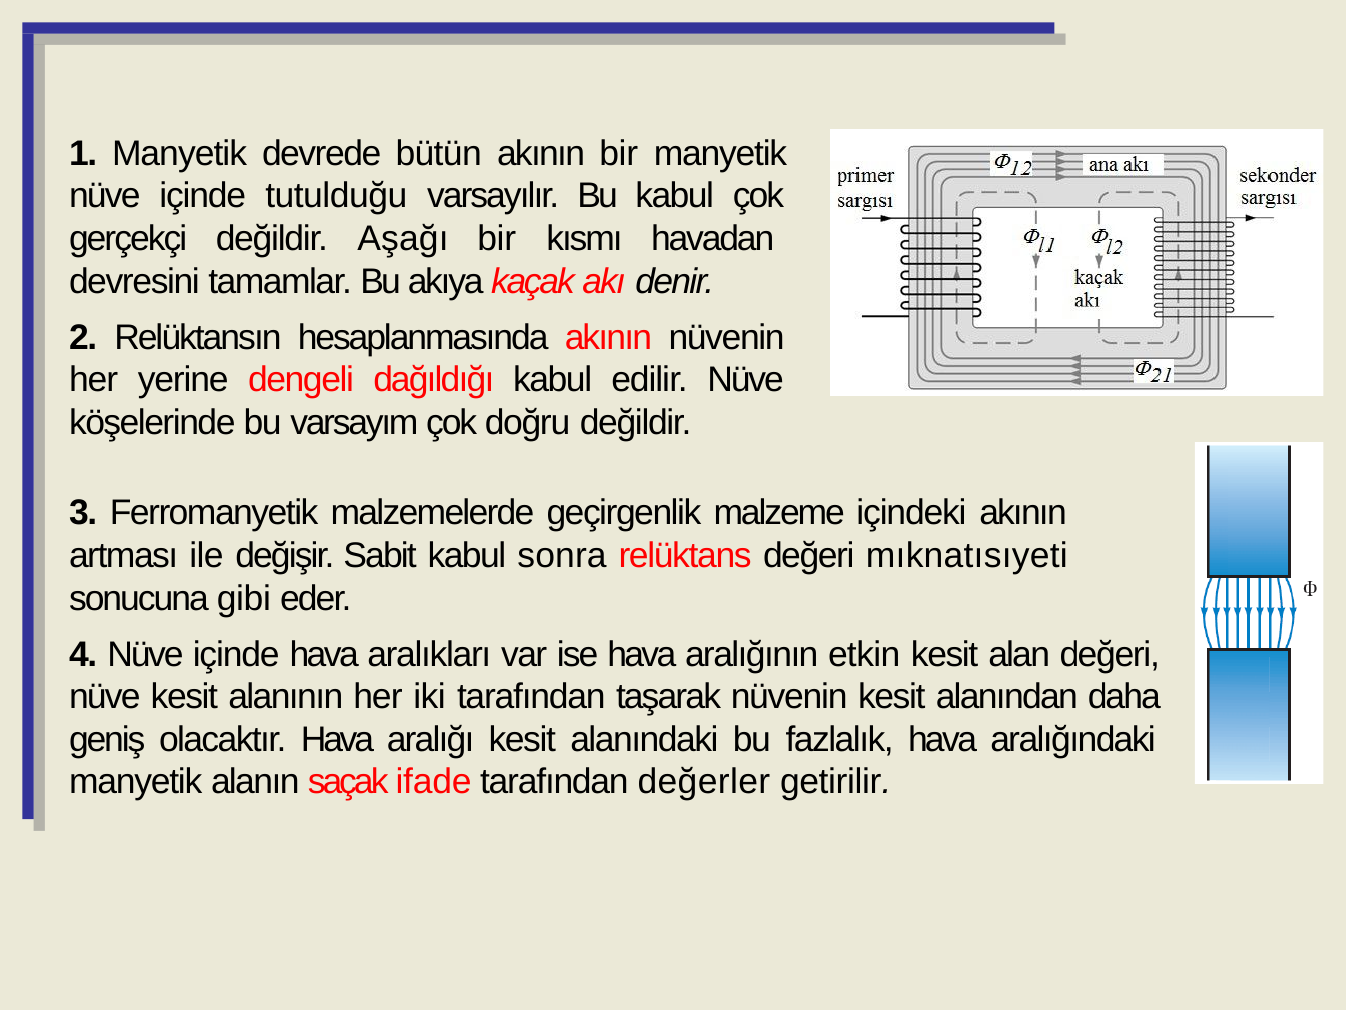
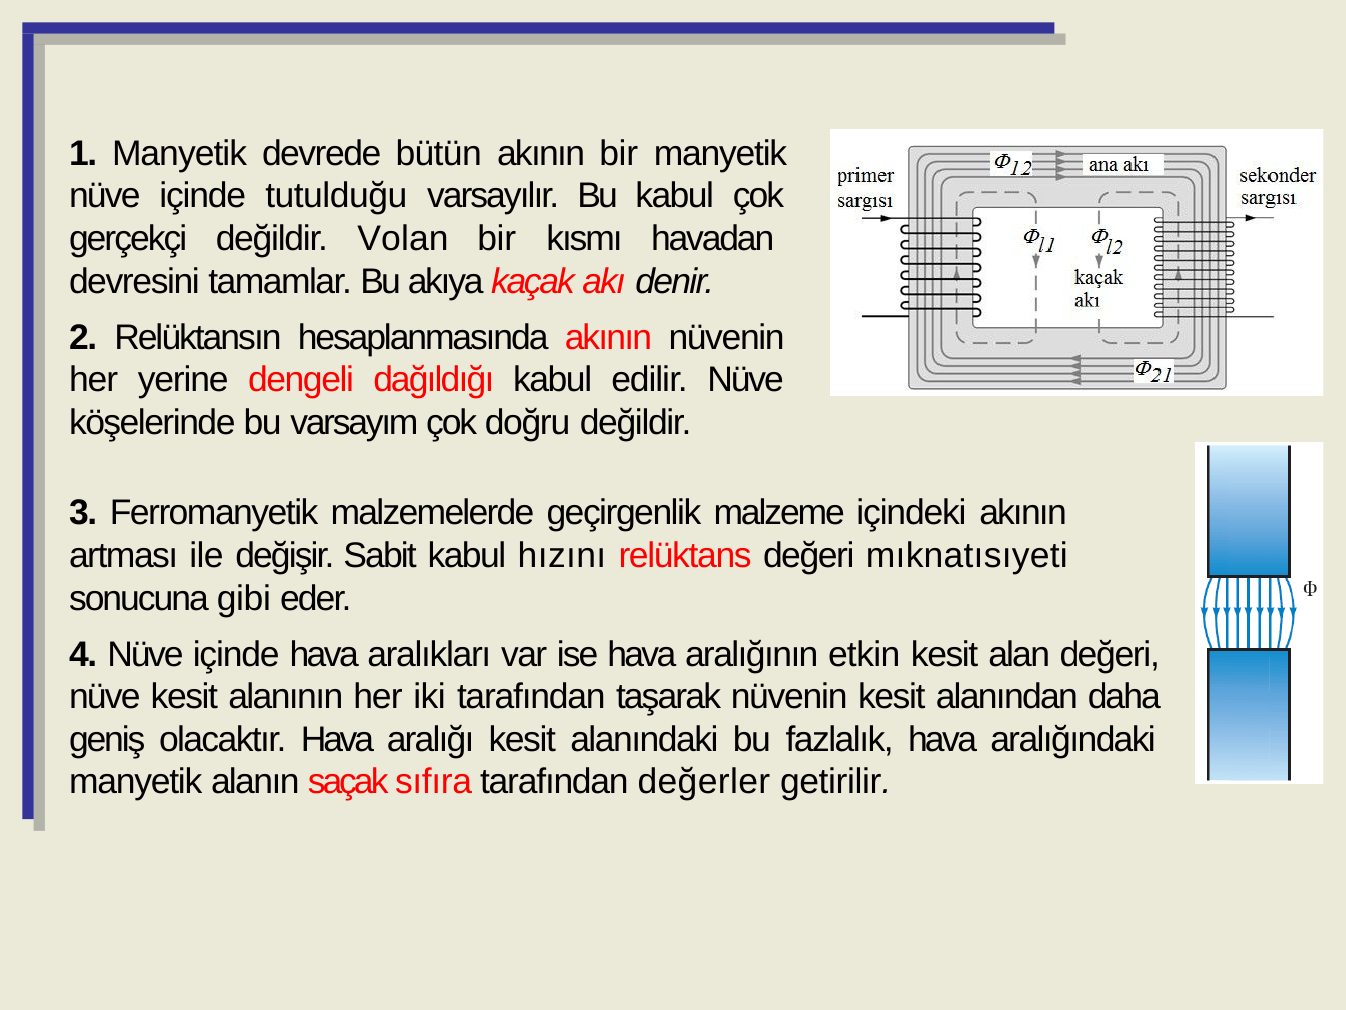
Aşağı: Aşağı -> Volan (403, 239)
sonra: sonra -> hızını (562, 556)
ifade: ifade -> sıfıra (434, 782)
